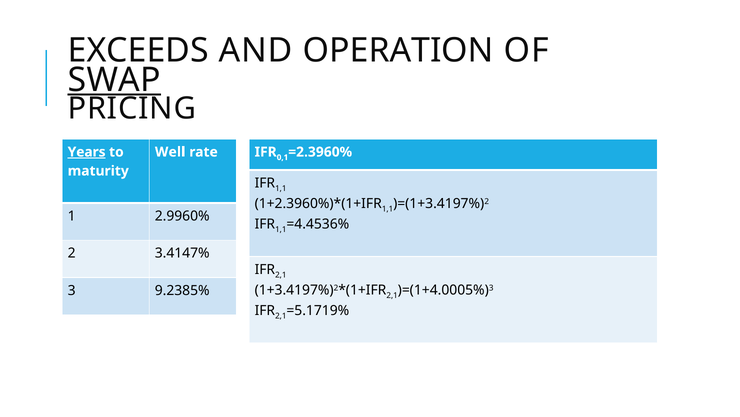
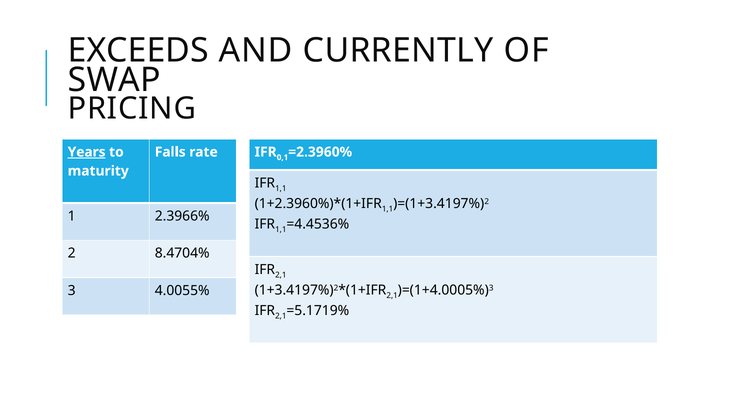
OPERATION: OPERATION -> CURRENTLY (398, 51)
SWAP underline: present -> none (114, 80)
Well: Well -> Falls (170, 152)
2.9960%: 2.9960% -> 2.3966% (182, 216)
3.4147%: 3.4147% -> 8.4704% (182, 253)
9.2385%: 9.2385% -> 4.0055% (182, 290)
